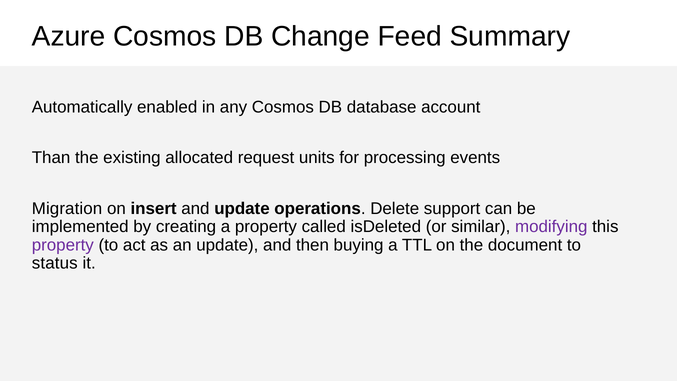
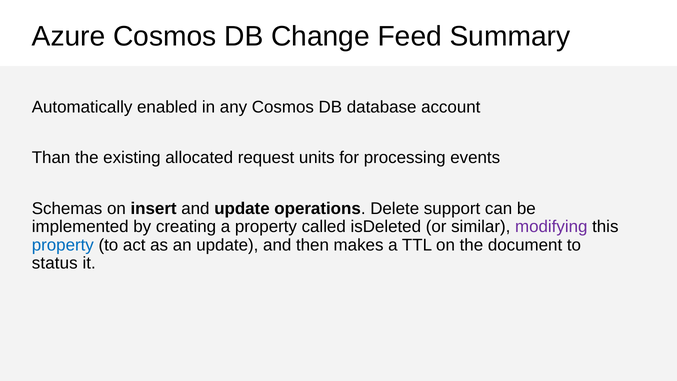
Migration: Migration -> Schemas (67, 208)
property colour: purple -> blue (63, 245)
buying: buying -> makes (359, 245)
